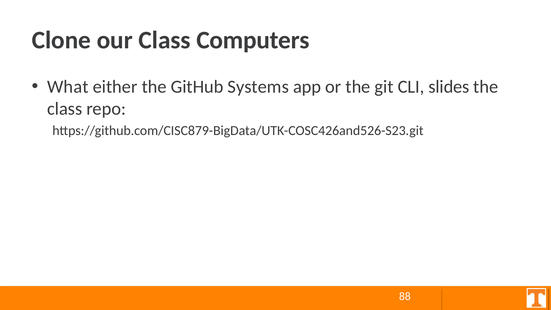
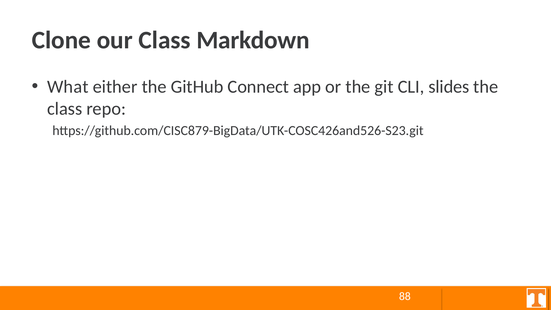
Computers: Computers -> Markdown (253, 40)
Systems: Systems -> Connect (258, 87)
